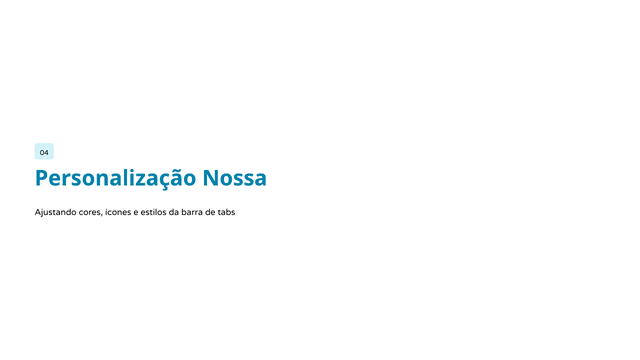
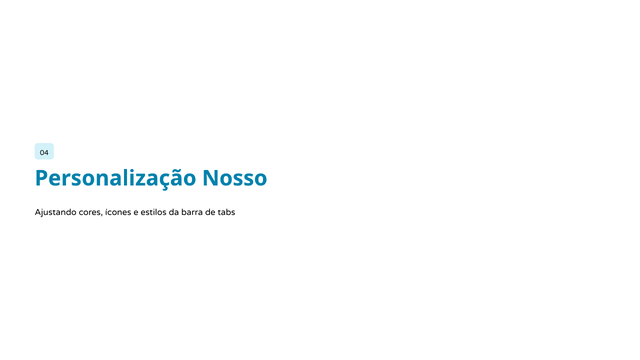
Nossa: Nossa -> Nosso (235, 178)
